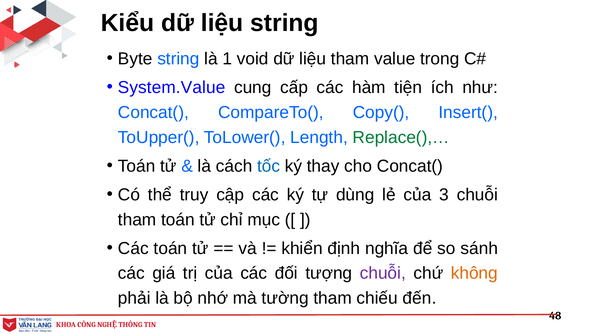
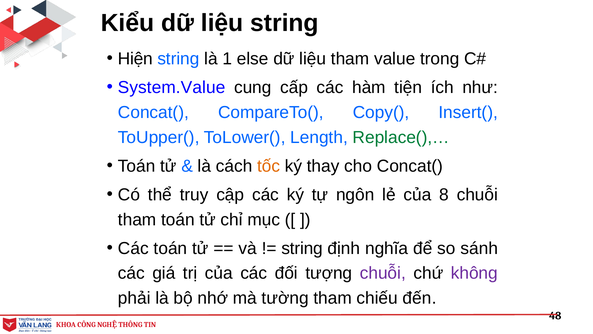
Byte: Byte -> Hiện (135, 59)
void: void -> else (253, 59)
tốc colour: blue -> orange (269, 166)
dùng: dùng -> ngôn (355, 194)
3: 3 -> 8 (444, 194)
khiển: khiển -> string (302, 248)
không colour: orange -> purple (474, 273)
